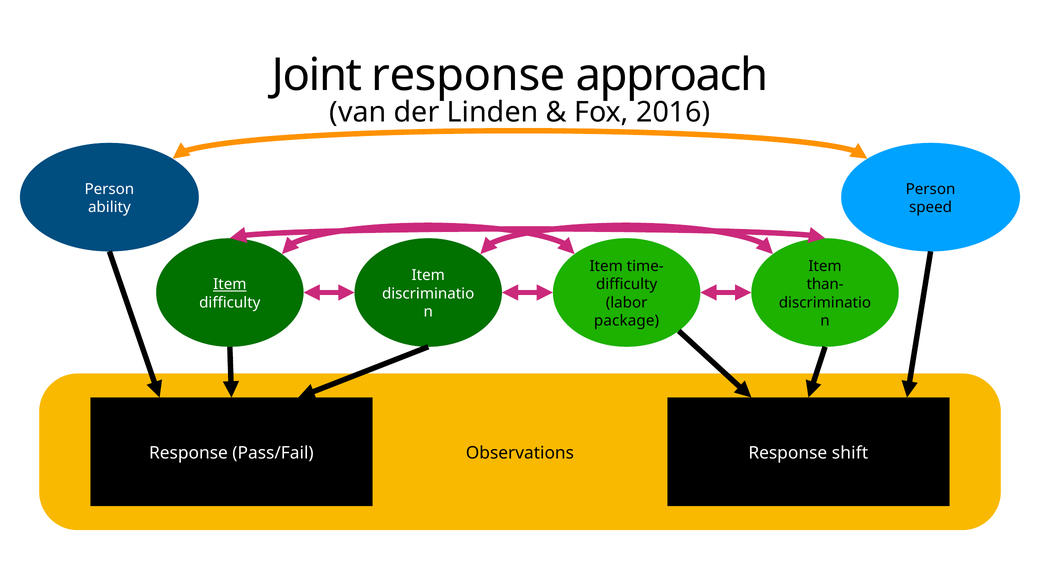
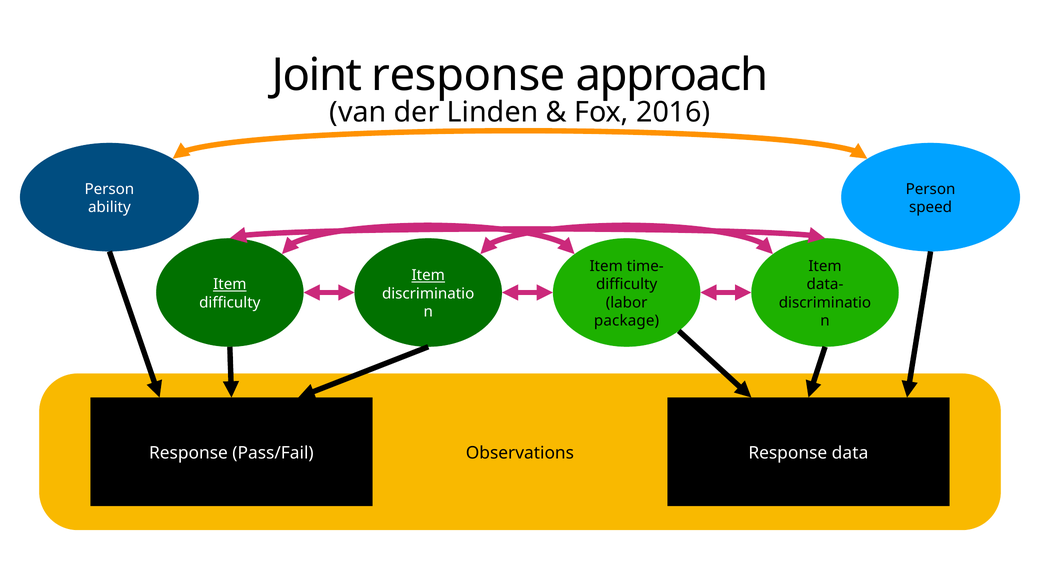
Item underline: none -> present (428, 275)
than-: than- -> data- (825, 284)
shift: shift -> data (850, 453)
